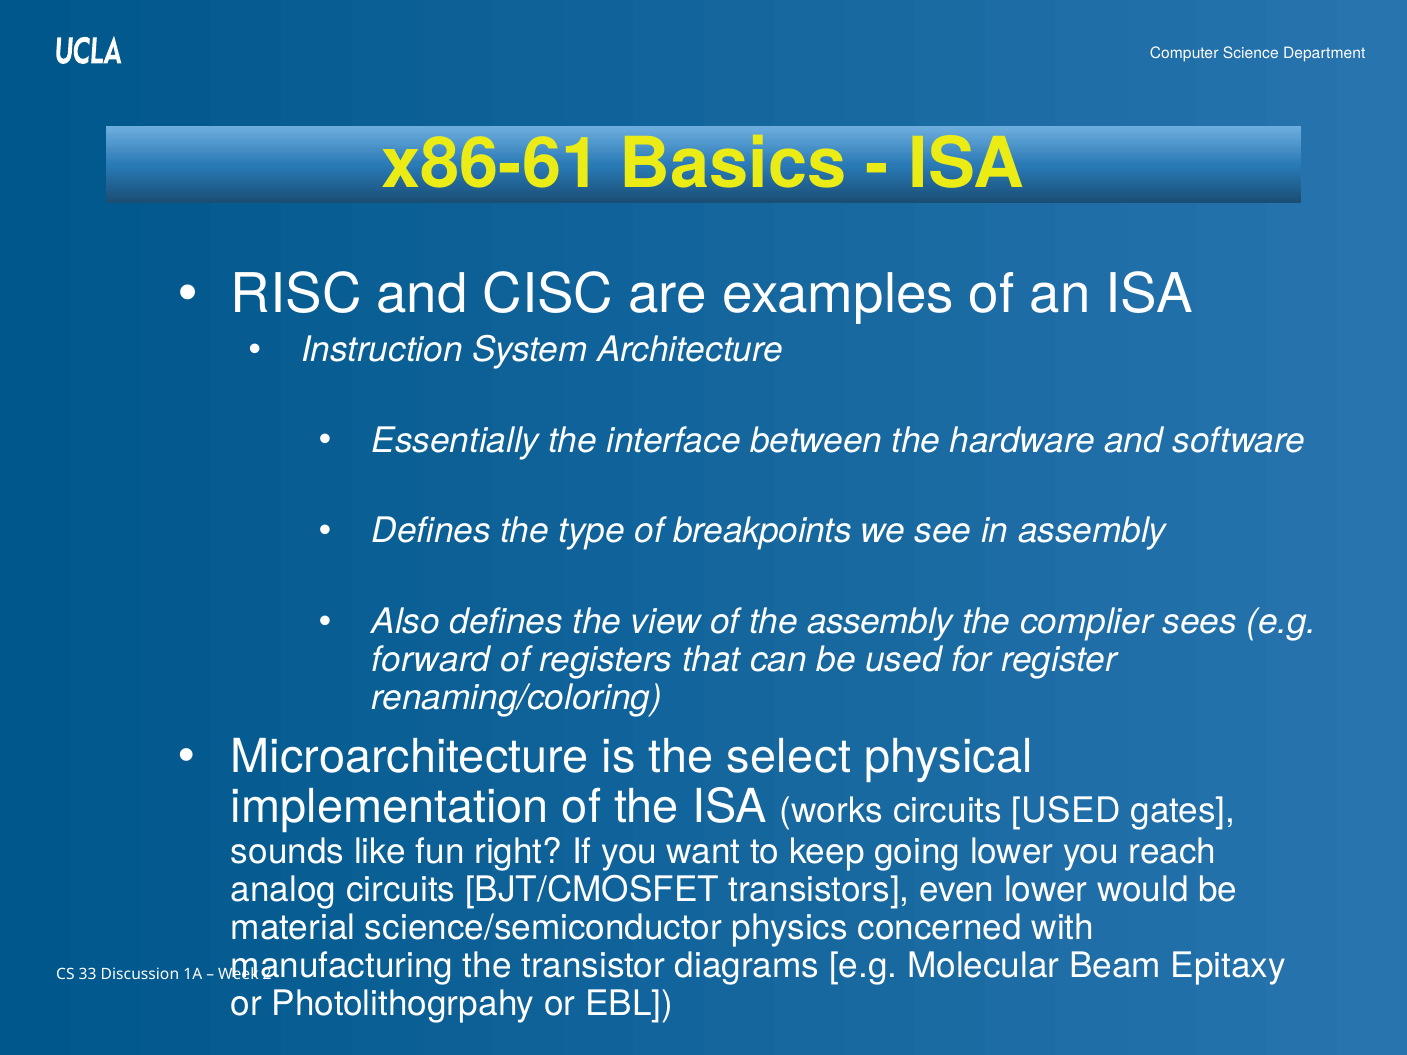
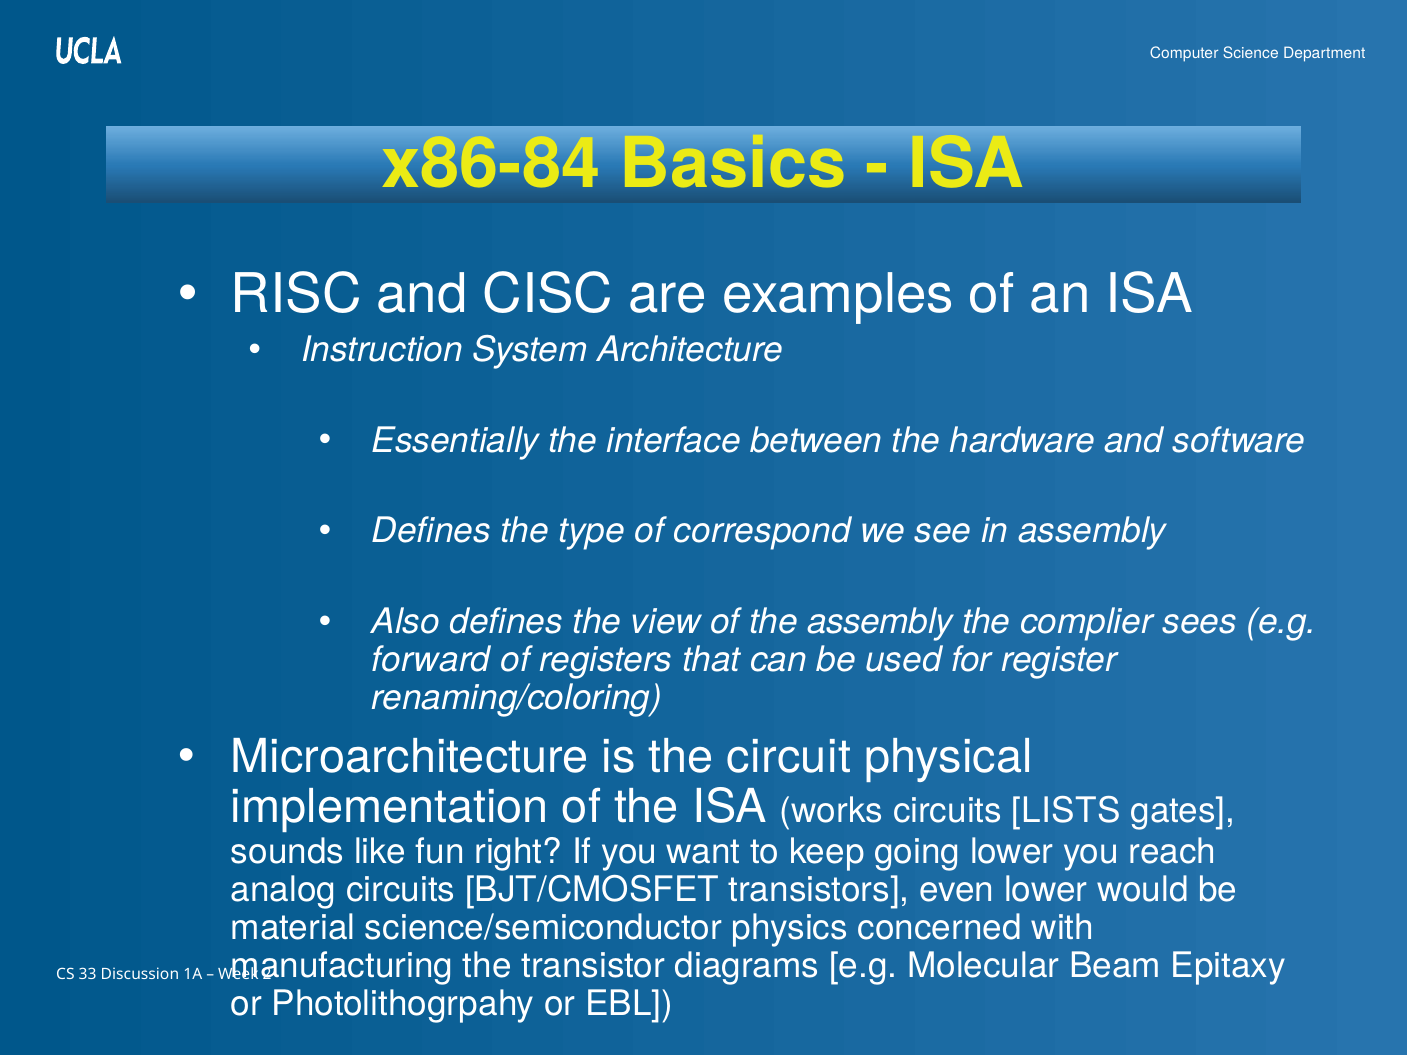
x86-61: x86-61 -> x86-84 (491, 164)
breakpoints: breakpoints -> correspond (762, 531)
select: select -> circuit (789, 757)
circuits USED: USED -> LISTS (1066, 811)
